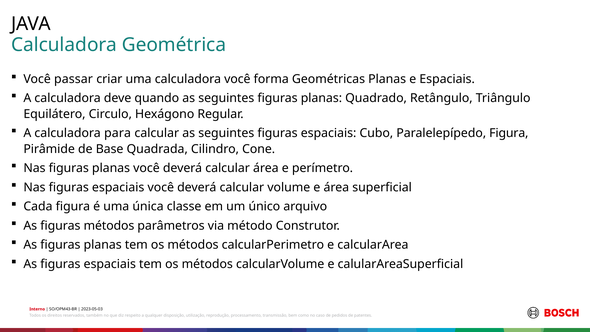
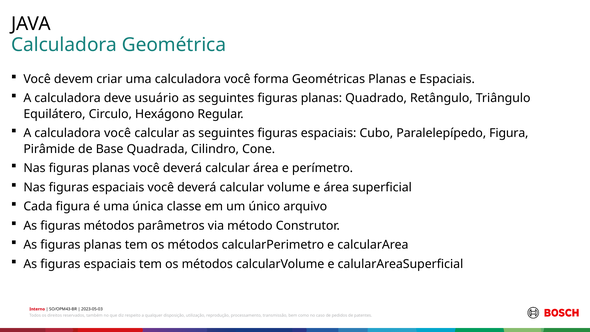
passar: passar -> devem (74, 79)
quando: quando -> usuário (157, 98)
A calculadora para: para -> você (118, 133)
